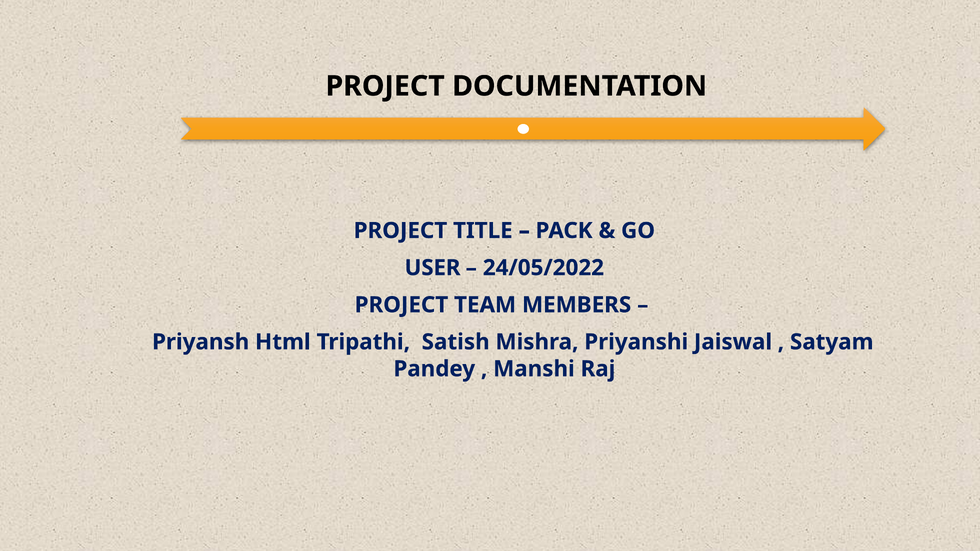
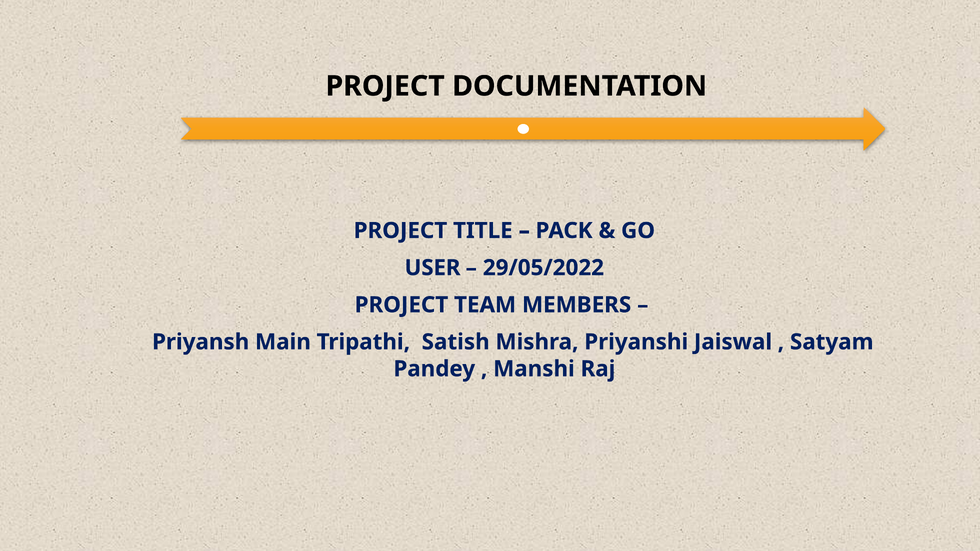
24/05/2022: 24/05/2022 -> 29/05/2022 (543, 268)
Html: Html -> Main (283, 342)
